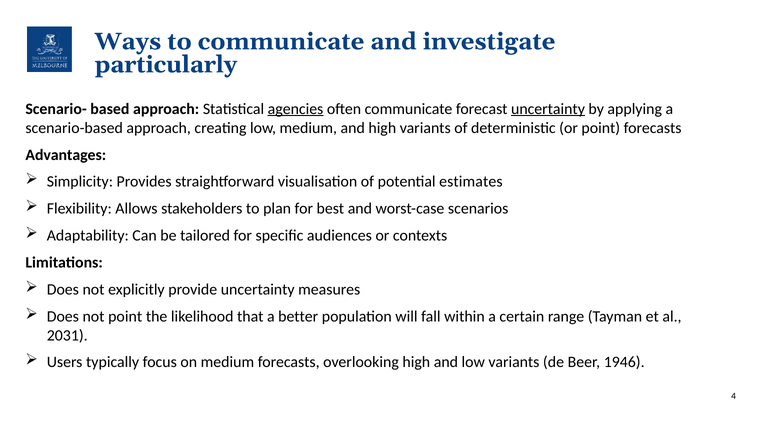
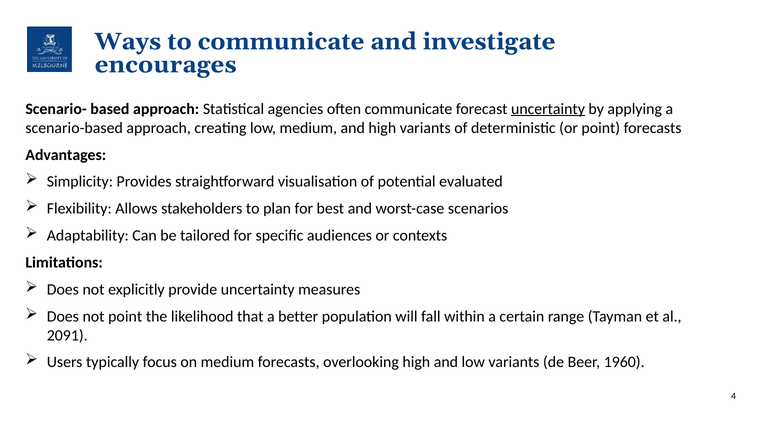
particularly: particularly -> encourages (166, 65)
agencies underline: present -> none (296, 109)
estimates: estimates -> evaluated (471, 182)
2031: 2031 -> 2091 (67, 336)
1946: 1946 -> 1960 (624, 363)
